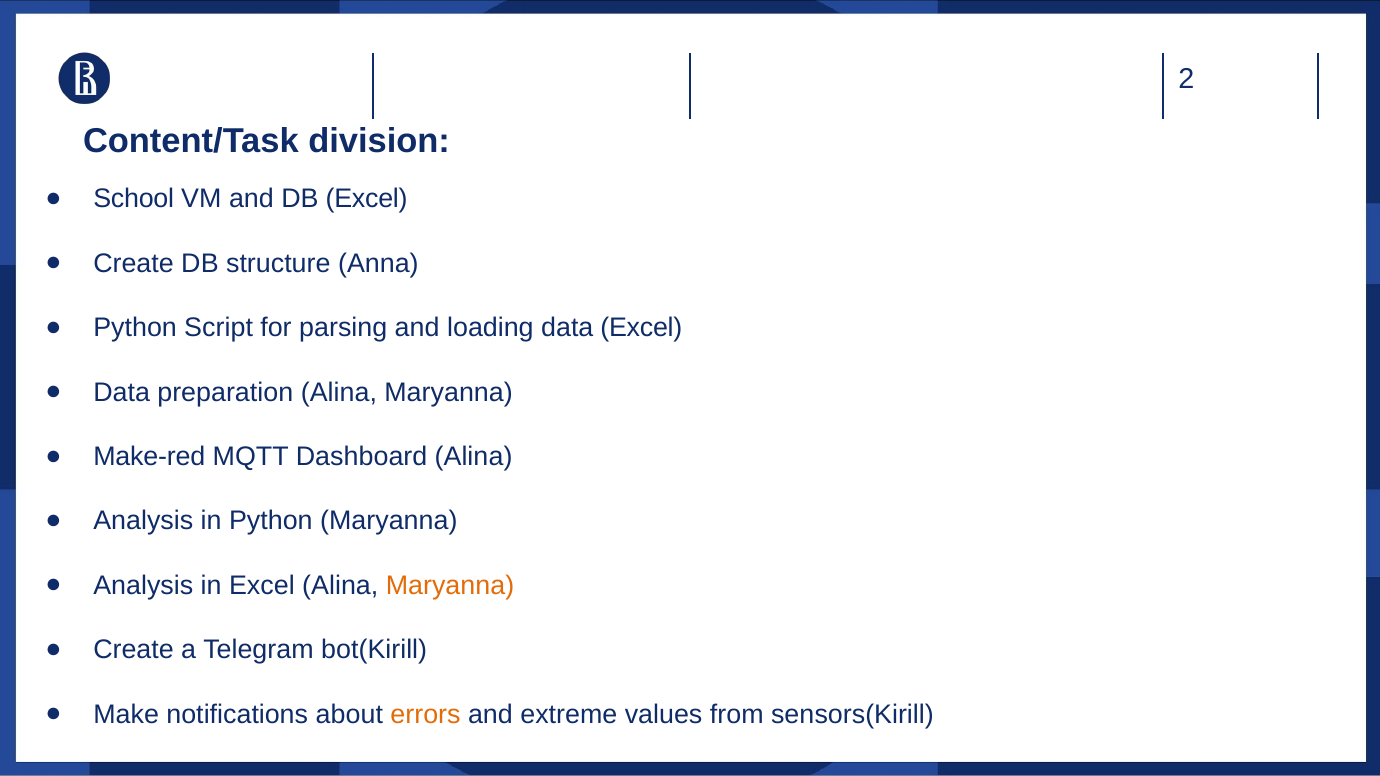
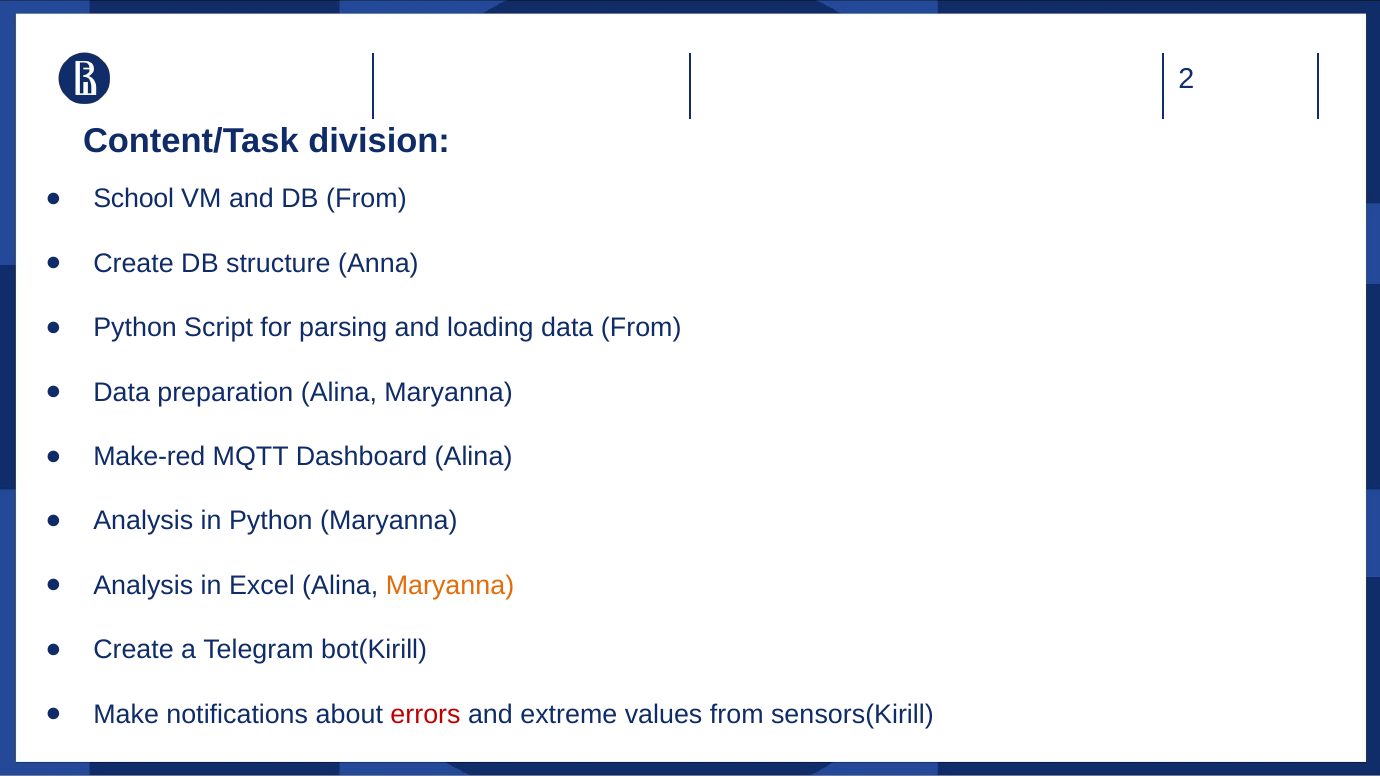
DB Excel: Excel -> From (366, 199)
data Excel: Excel -> From (641, 328)
errors colour: orange -> red (426, 715)
